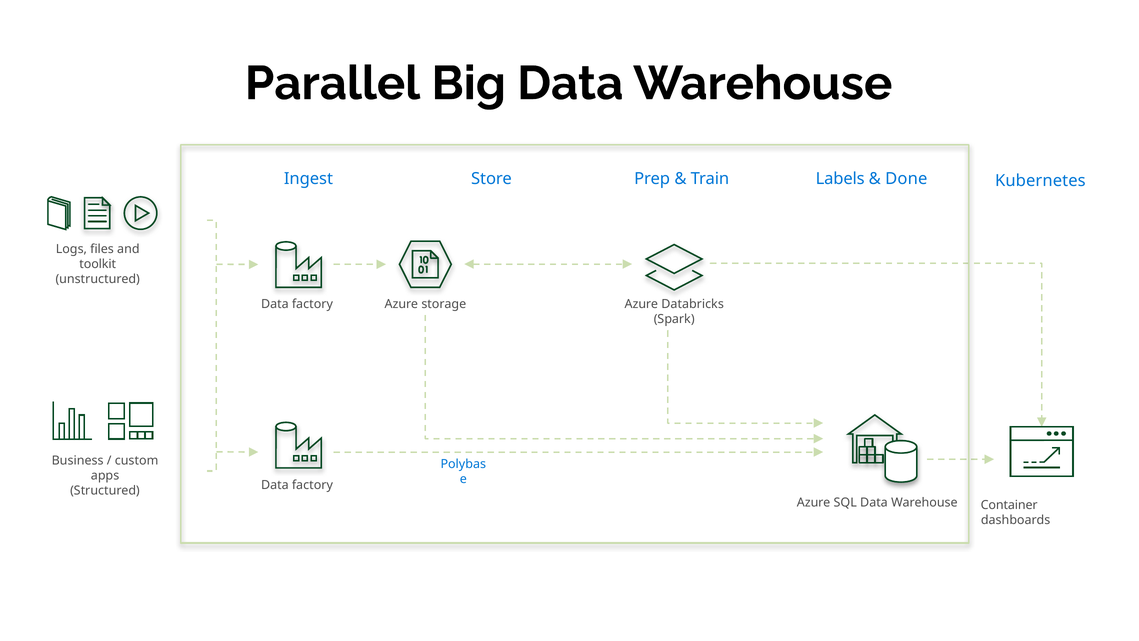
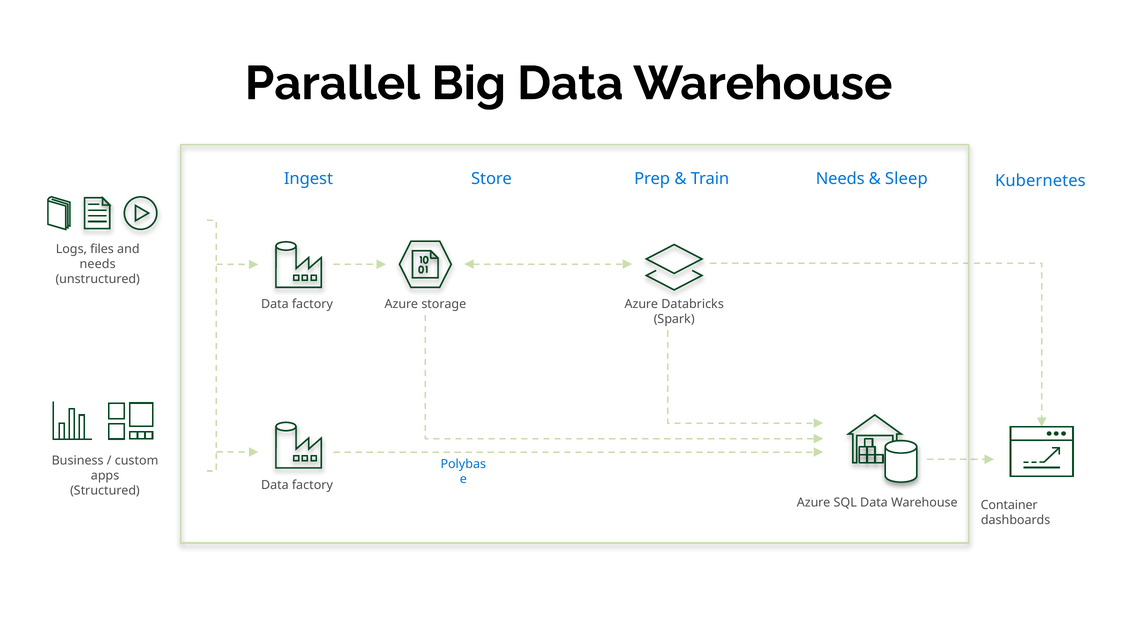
Labels: Labels -> Needs (840, 179)
Done: Done -> Sleep (906, 179)
toolkit: toolkit -> needs (98, 264)
